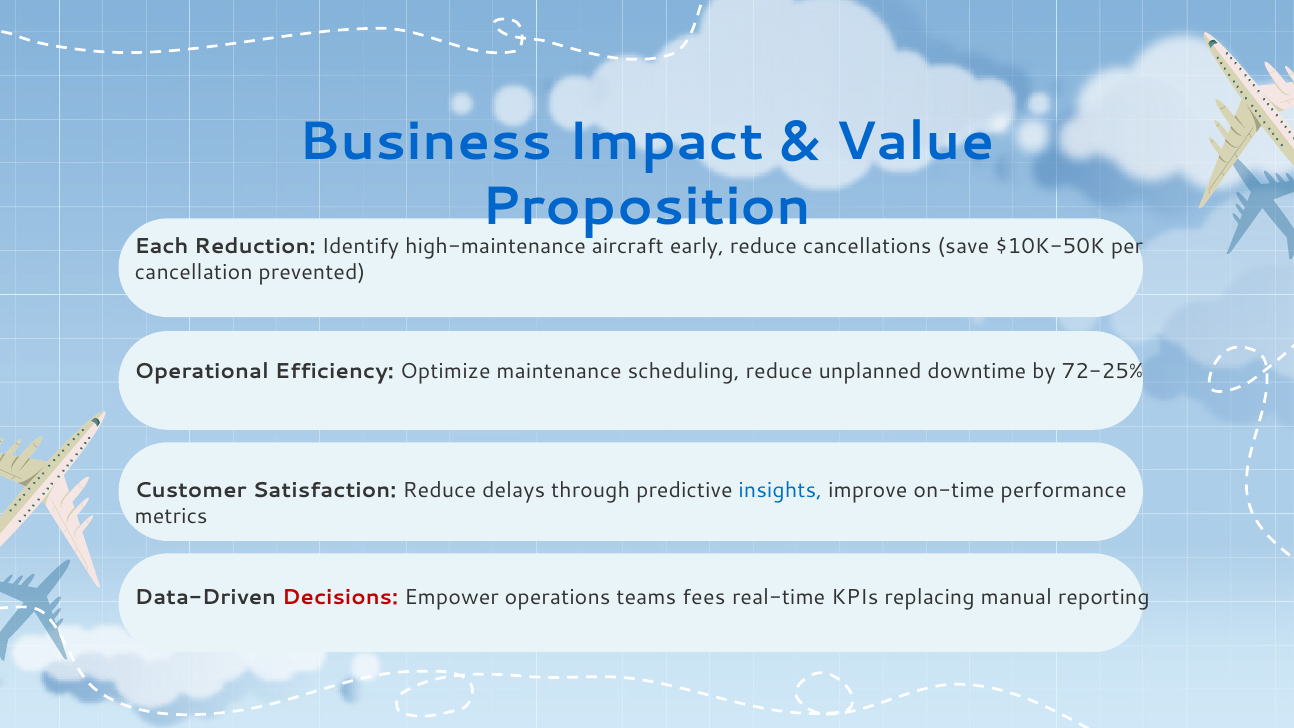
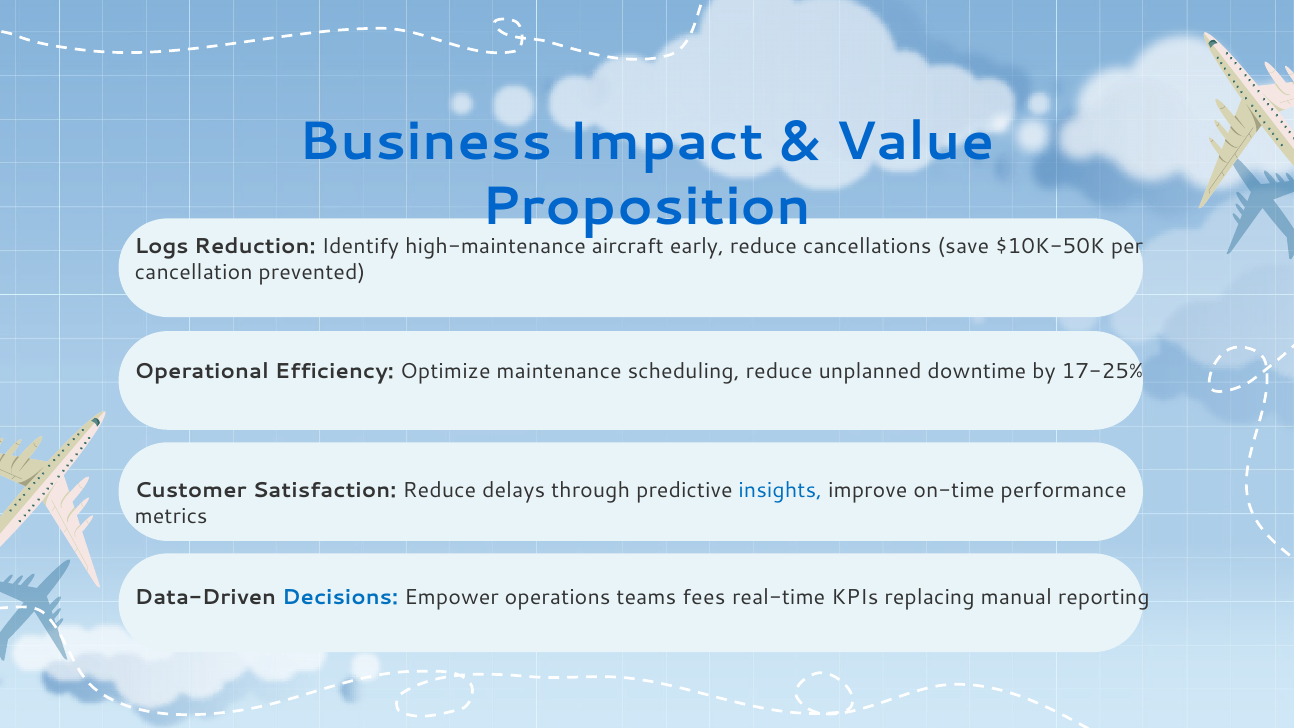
Each: Each -> Logs (162, 246)
72-25%: 72-25% -> 17-25% (1102, 371)
Decisions colour: red -> blue (340, 597)
